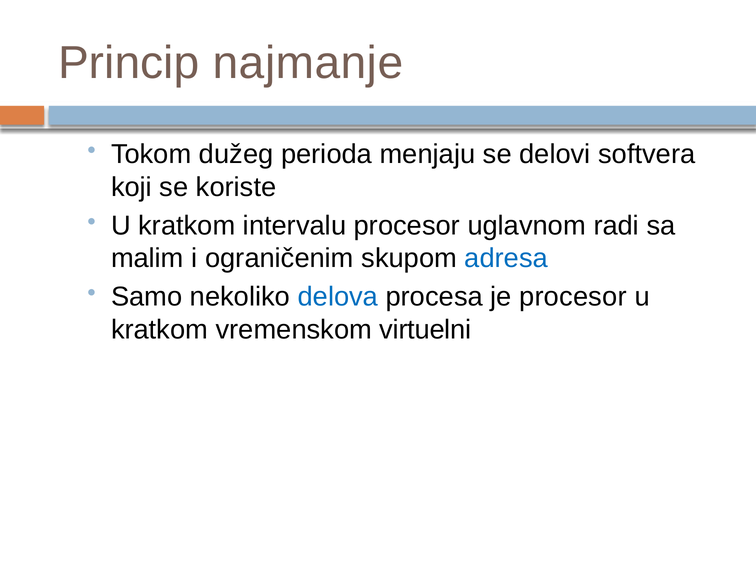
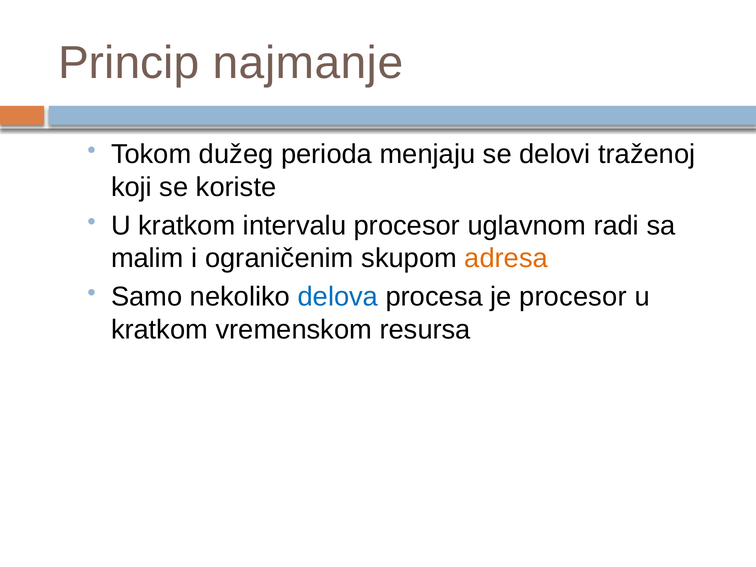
softvera: softvera -> traženoj (647, 154)
adresa colour: blue -> orange (506, 258)
virtuelni: virtuelni -> resursa (425, 330)
